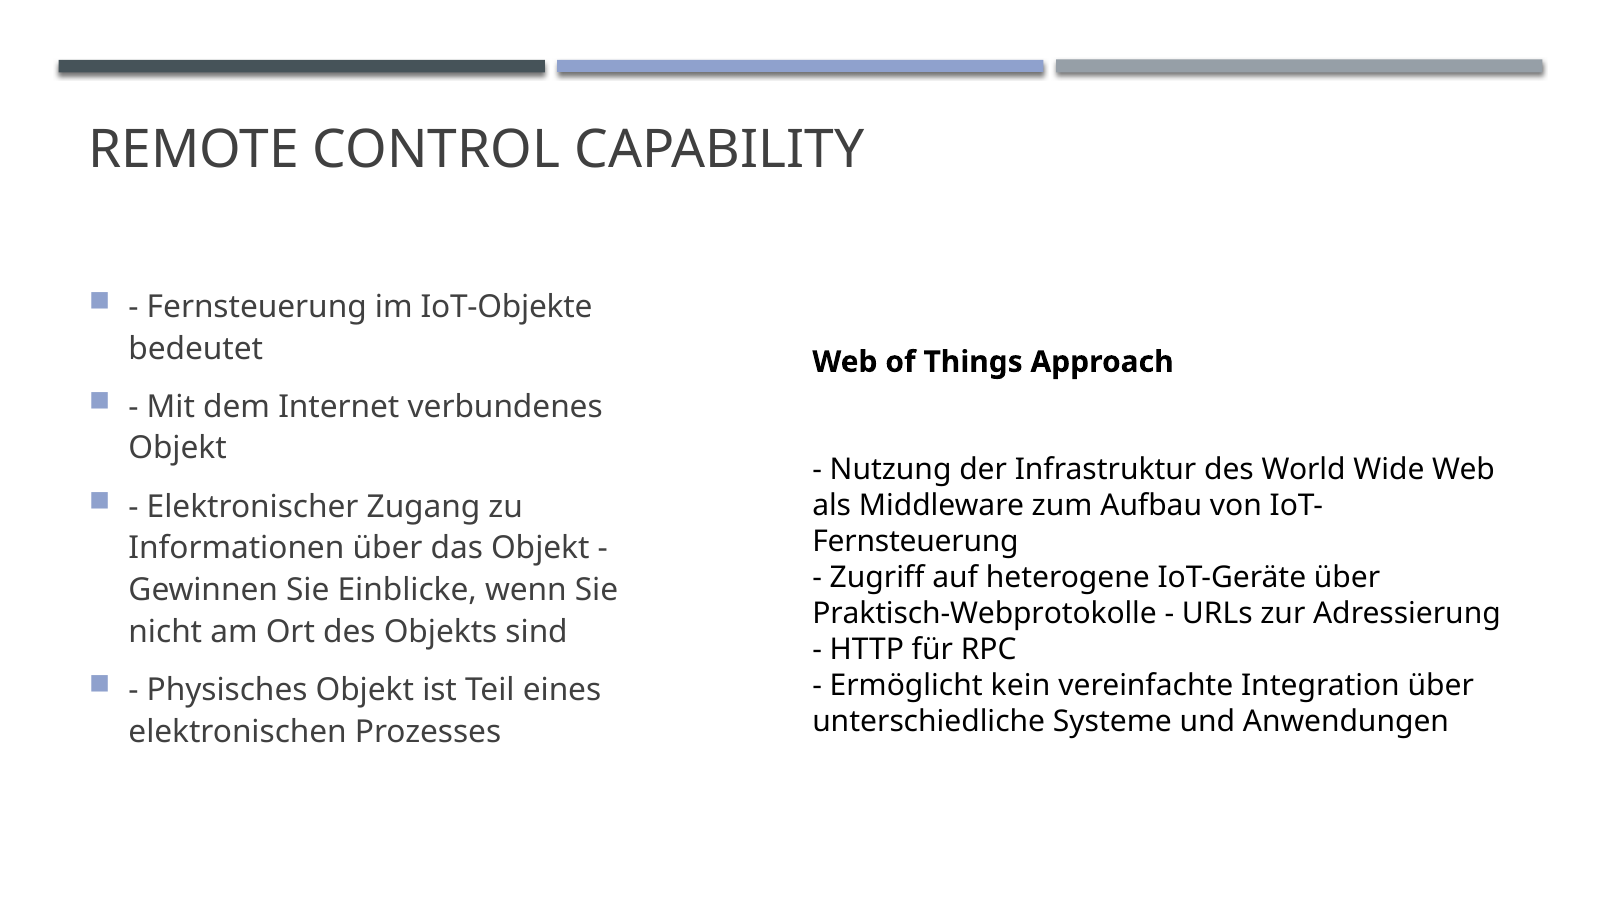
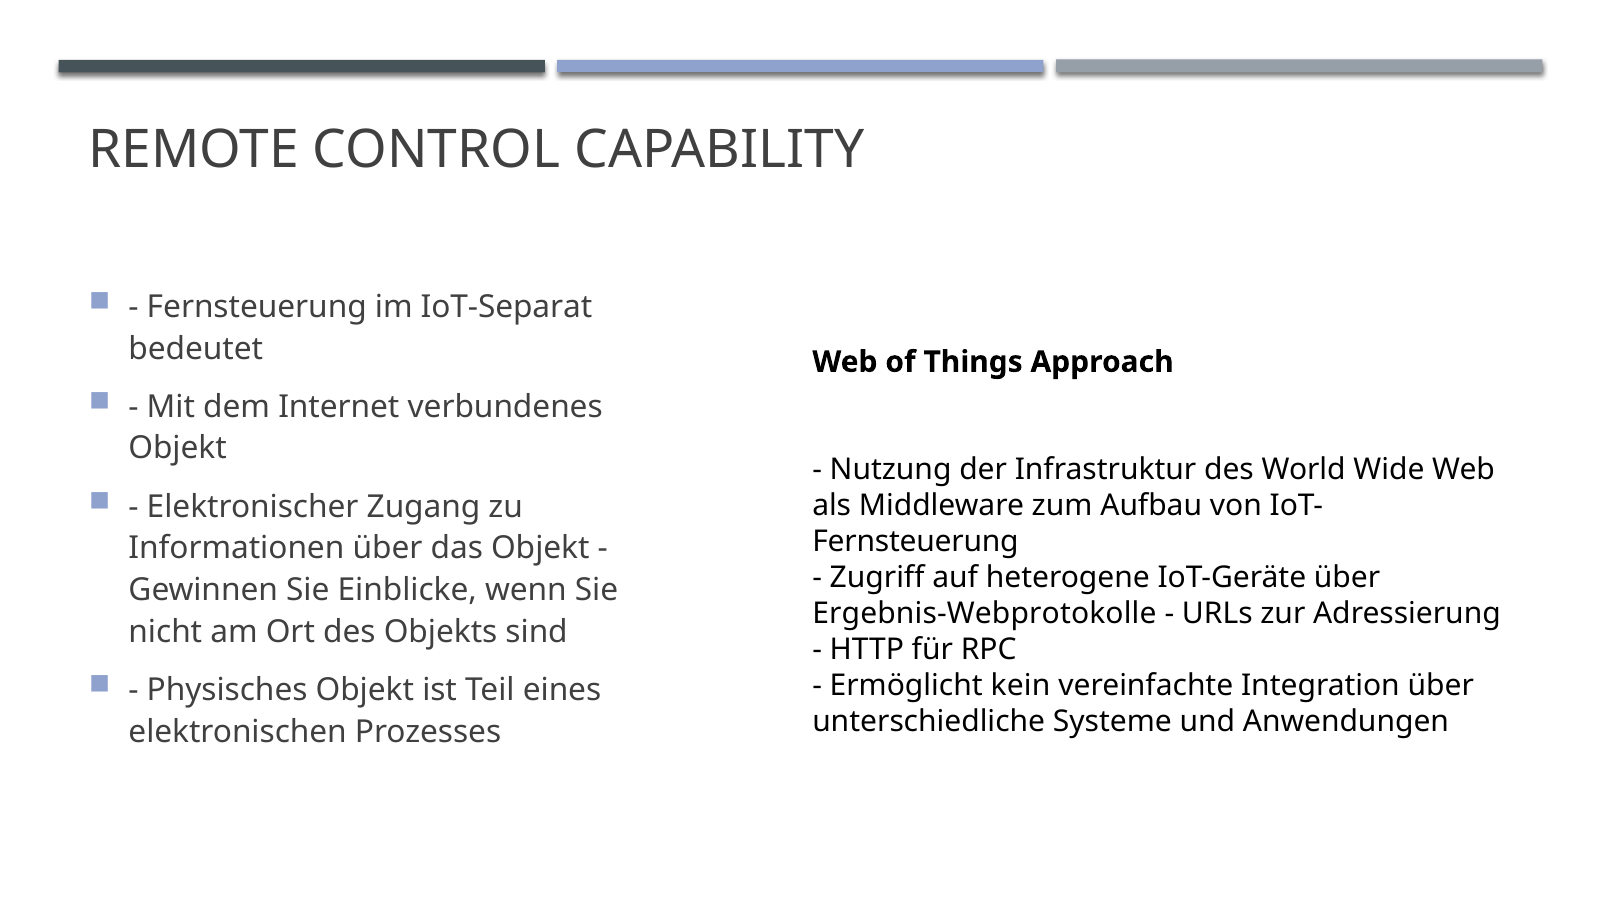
IoT-Objekte: IoT-Objekte -> IoT-Separat (506, 307)
Praktisch-Webprotokolle: Praktisch-Webprotokolle -> Ergebnis-Webprotokolle (984, 614)
